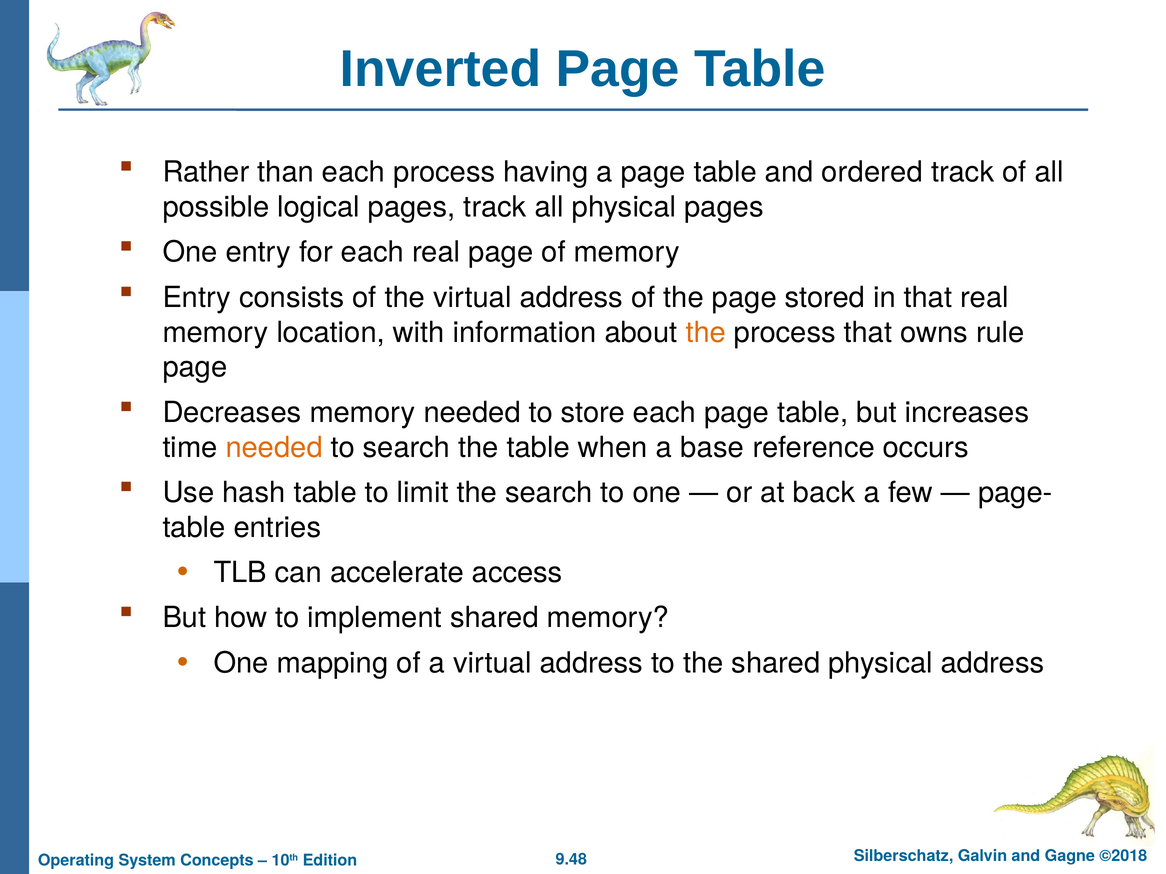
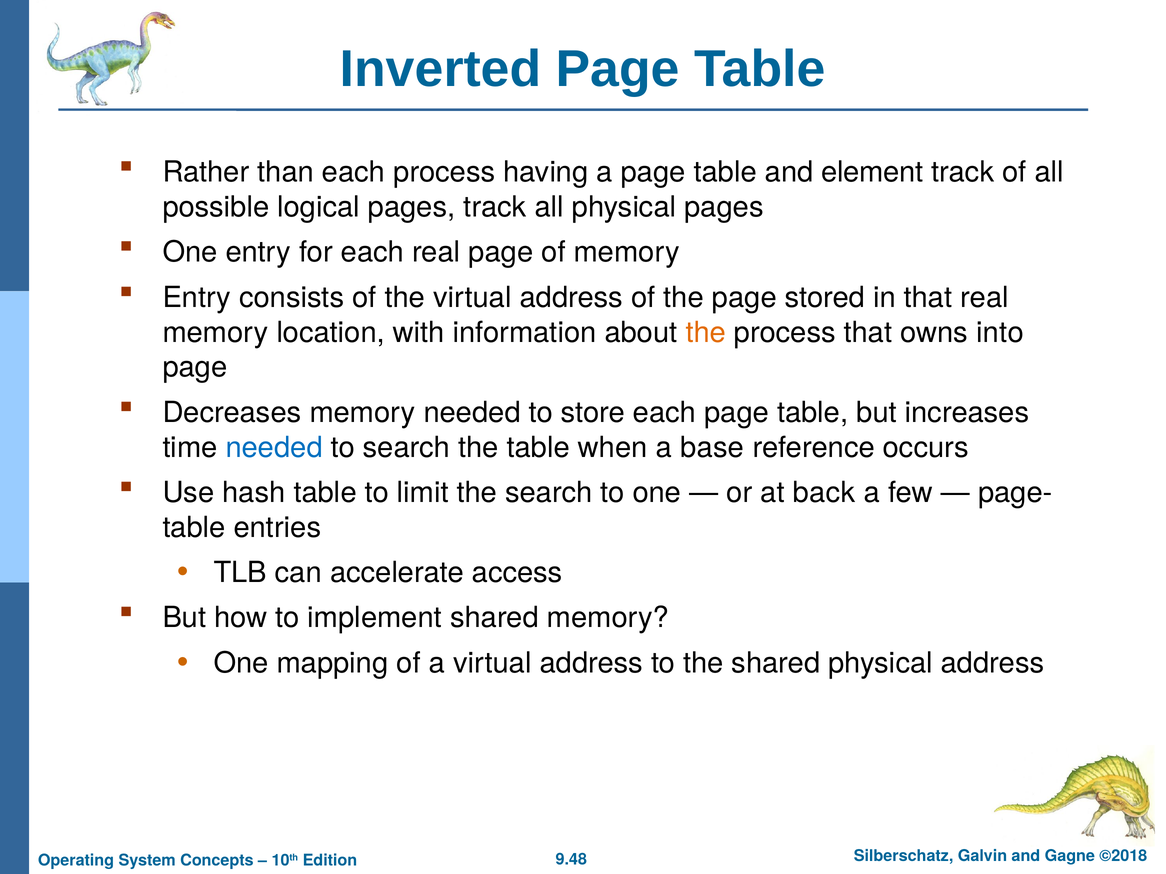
ordered: ordered -> element (872, 172)
rule: rule -> into (1000, 333)
needed colour: orange -> blue (274, 448)
